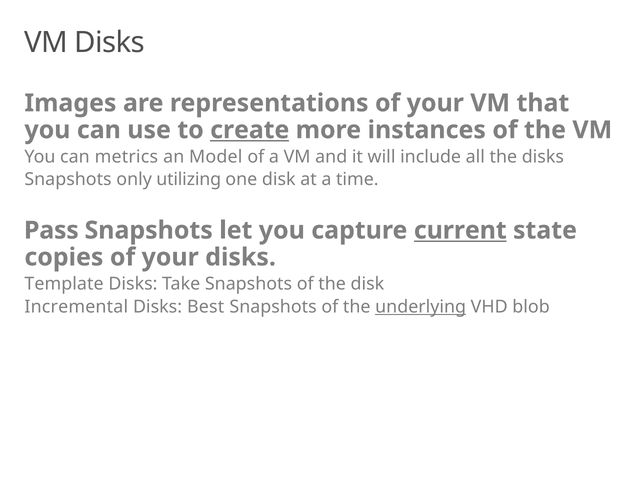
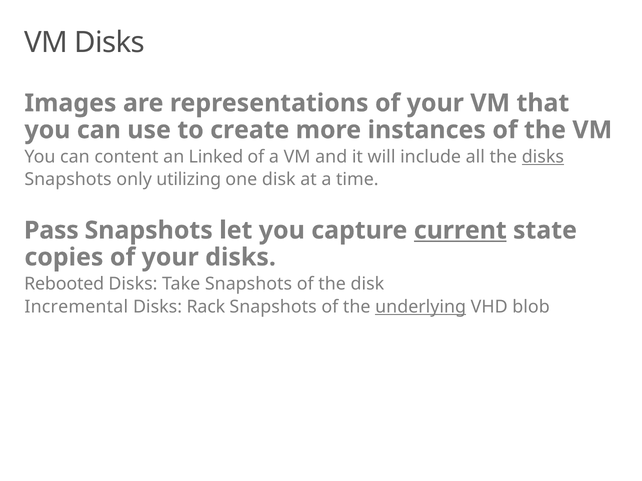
create underline: present -> none (250, 130)
metrics: metrics -> content (126, 157)
Model: Model -> Linked (216, 157)
disks underline: none -> present (543, 157)
Template: Template -> Rebooted (64, 284)
Best: Best -> Rack (206, 307)
